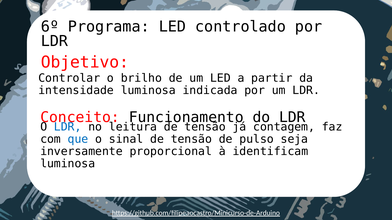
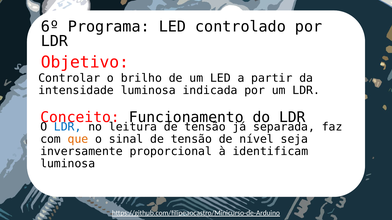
contagem: contagem -> separada (284, 127)
que colour: blue -> orange (78, 139)
pulso: pulso -> nível (257, 139)
